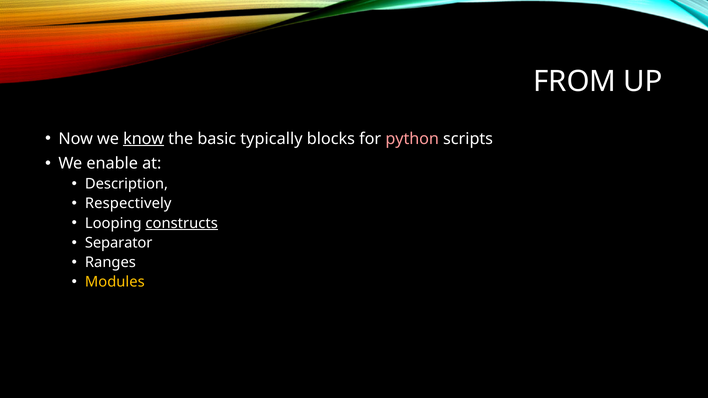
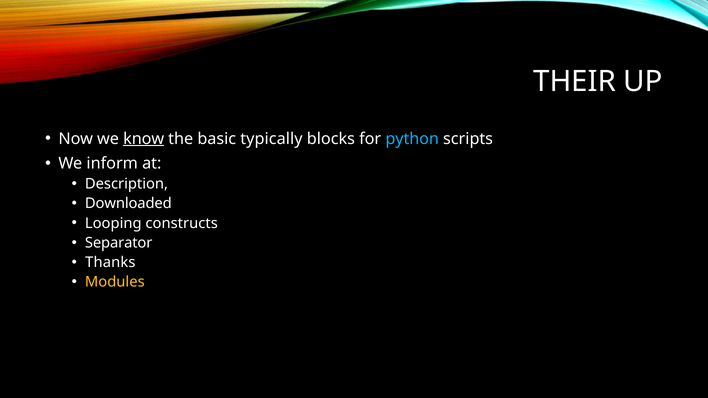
FROM: FROM -> THEIR (575, 82)
python colour: pink -> light blue (412, 139)
enable: enable -> inform (112, 164)
Respectively: Respectively -> Downloaded (128, 204)
constructs underline: present -> none (182, 223)
Ranges: Ranges -> Thanks (110, 263)
